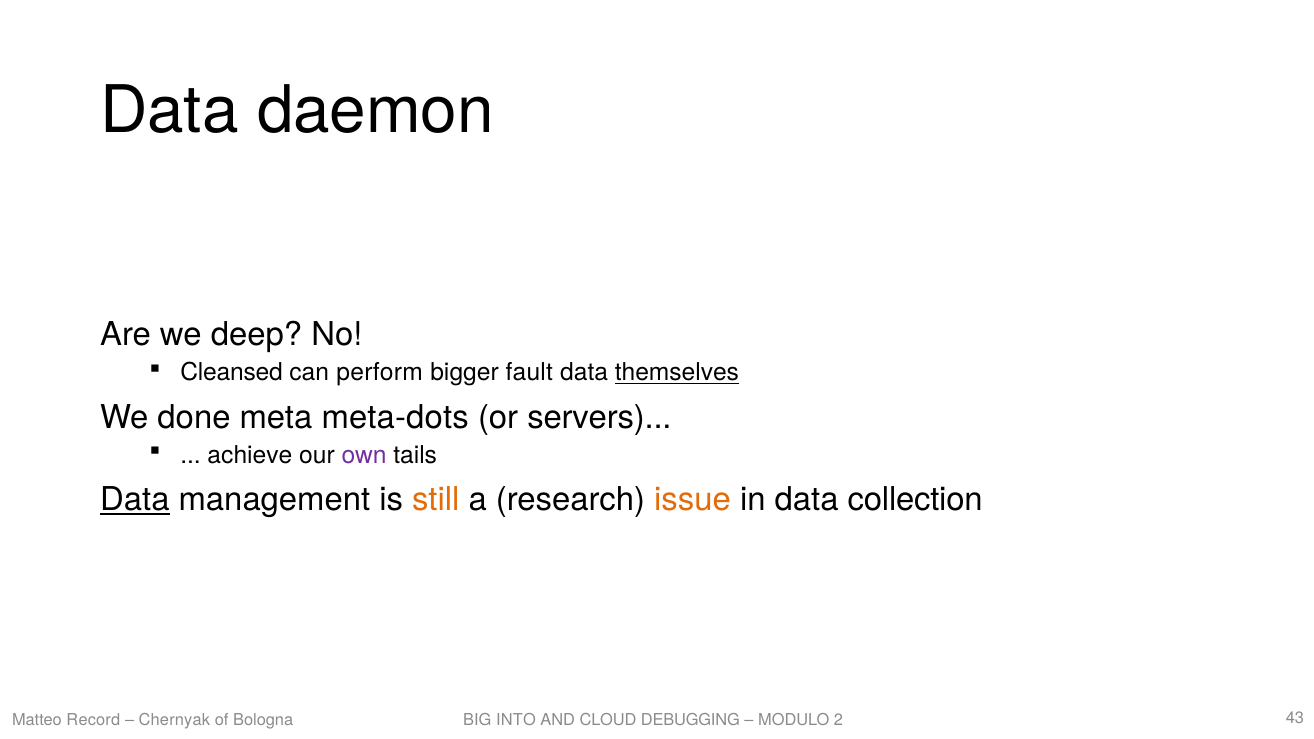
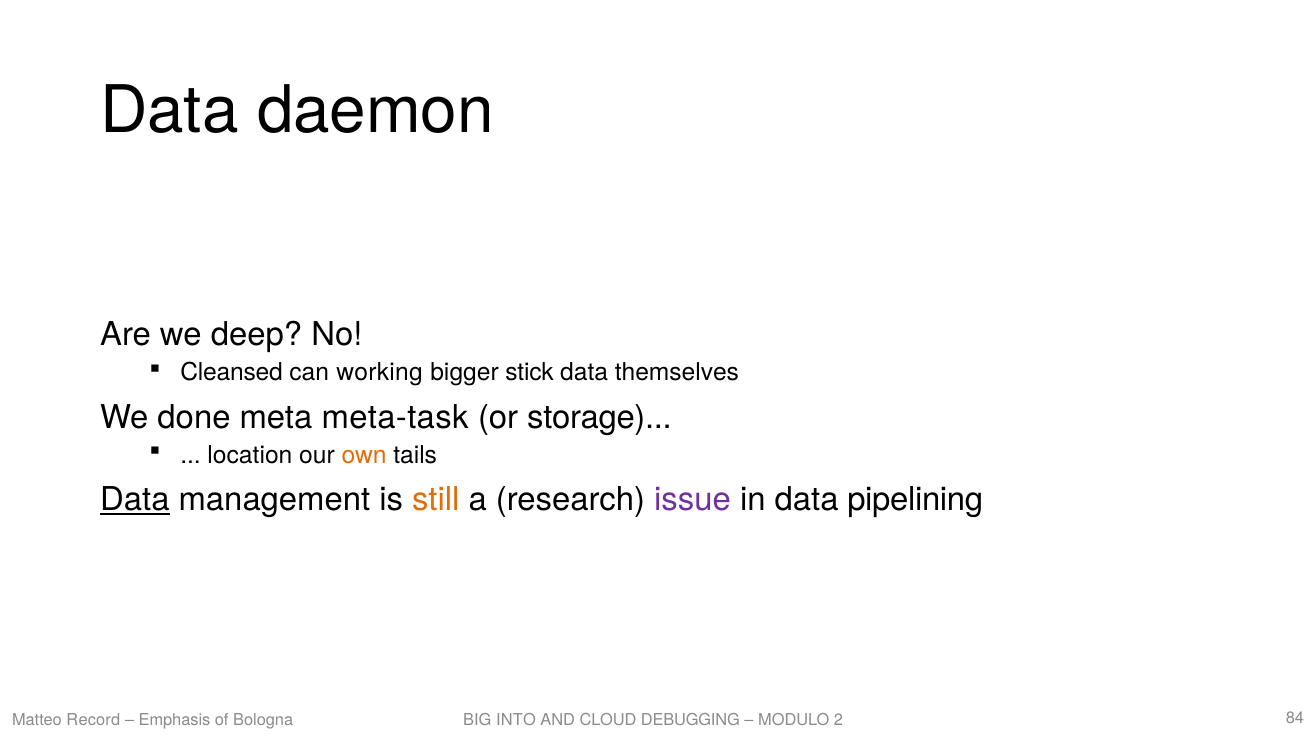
perform: perform -> working (380, 373)
fault: fault -> stick (530, 373)
themselves underline: present -> none (677, 373)
meta-dots: meta-dots -> meta-task (395, 418)
servers: servers -> storage (600, 418)
achieve: achieve -> location (250, 455)
own colour: purple -> orange (364, 455)
issue colour: orange -> purple (693, 500)
collection: collection -> pipelining (915, 500)
Chernyak: Chernyak -> Emphasis (174, 721)
43: 43 -> 84 (1295, 719)
